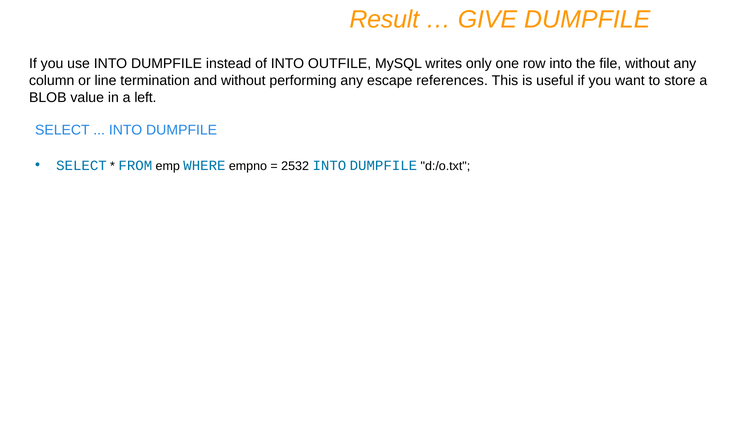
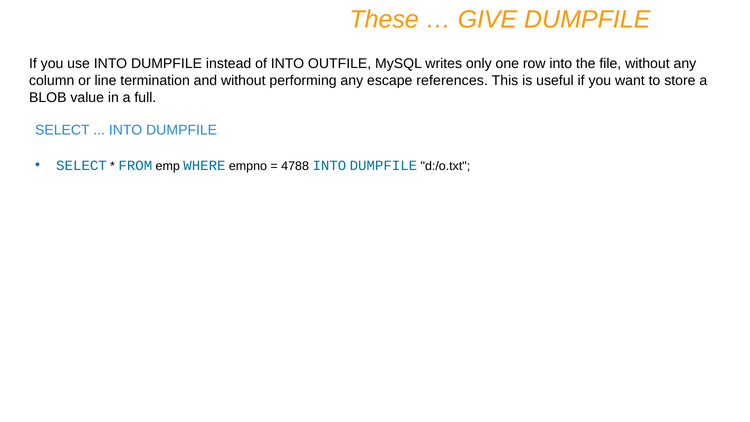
Result: Result -> These (384, 20)
left: left -> full (145, 97)
2532: 2532 -> 4788 (295, 166)
